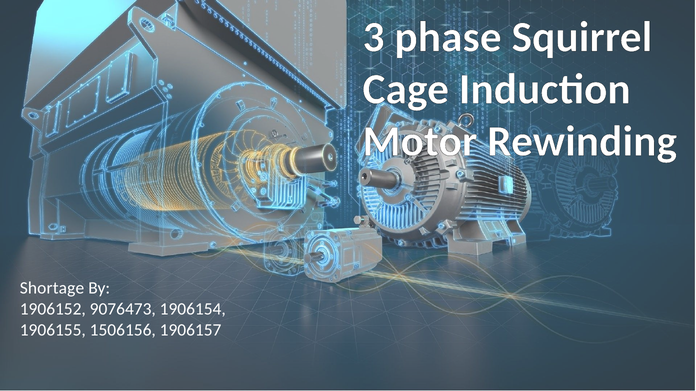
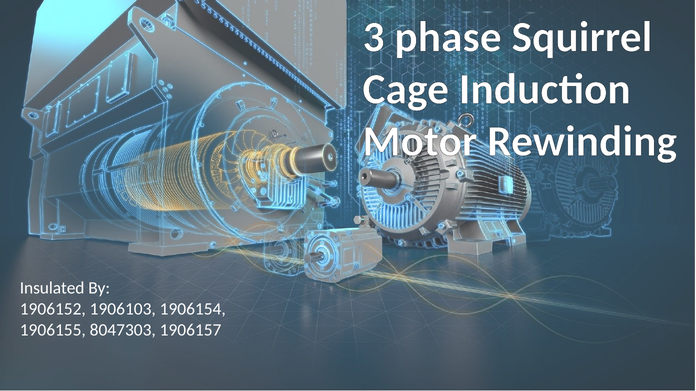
Shortage: Shortage -> Insulated (52, 288)
9076473: 9076473 -> 1906103 (123, 309)
1506156: 1506156 -> 8047303 (123, 330)
